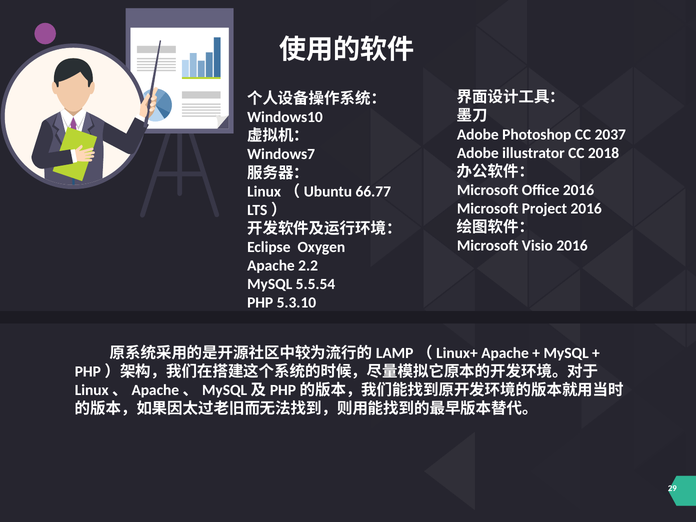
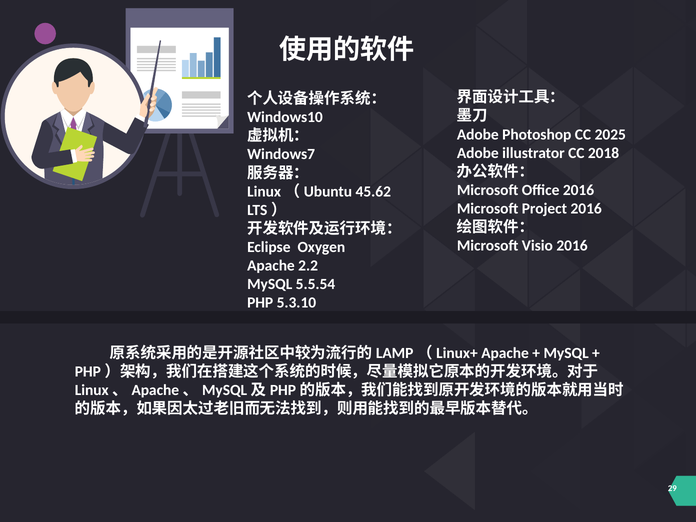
2037: 2037 -> 2025 (610, 134)
66.77: 66.77 -> 45.62 (373, 191)
